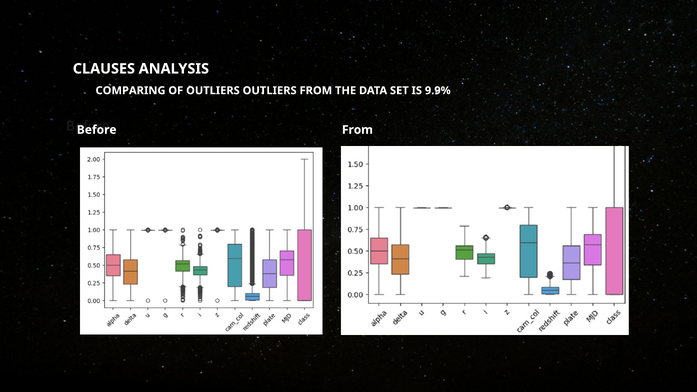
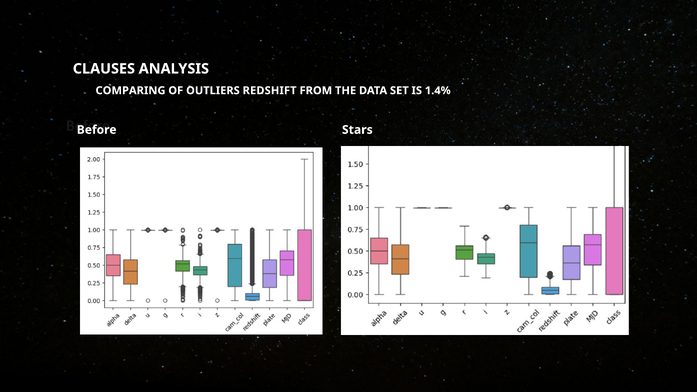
OUTLIERS OUTLIERS: OUTLIERS -> REDSHIFT (270, 91)
9.9%: 9.9% -> 1.4% (438, 91)
Before From: From -> Stars (357, 130)
